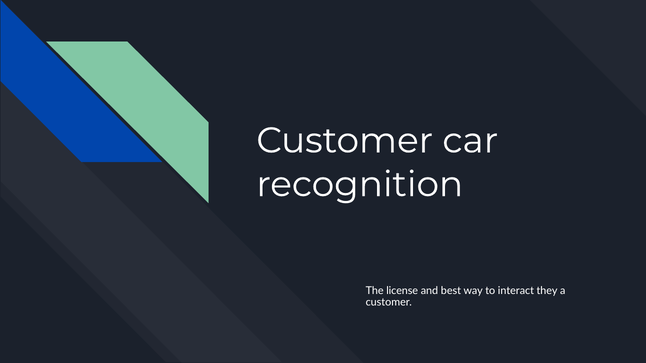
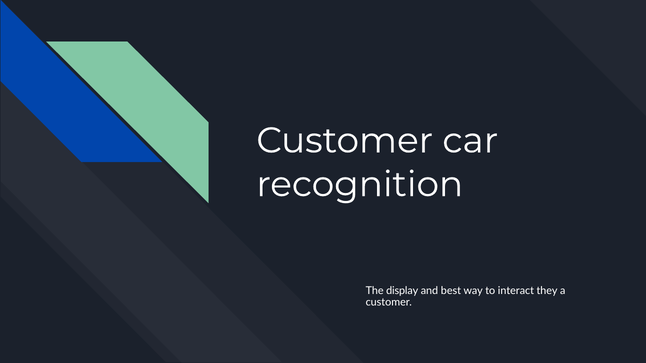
license: license -> display (402, 291)
